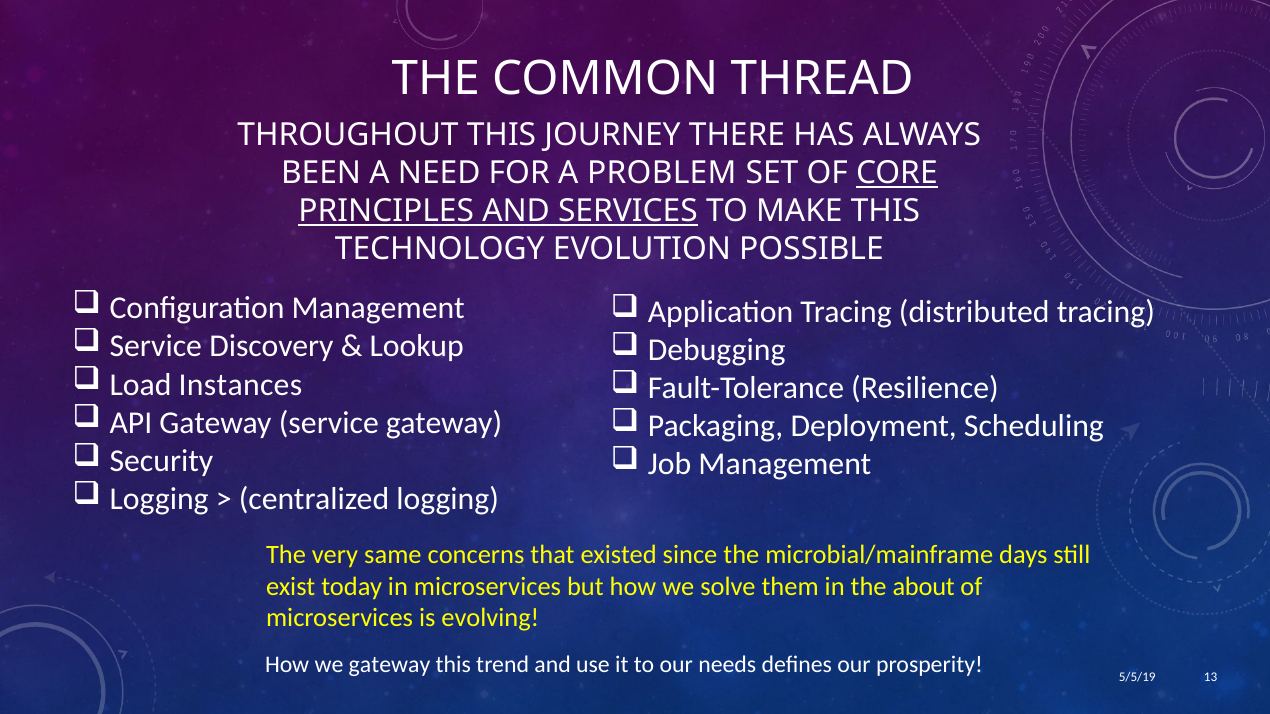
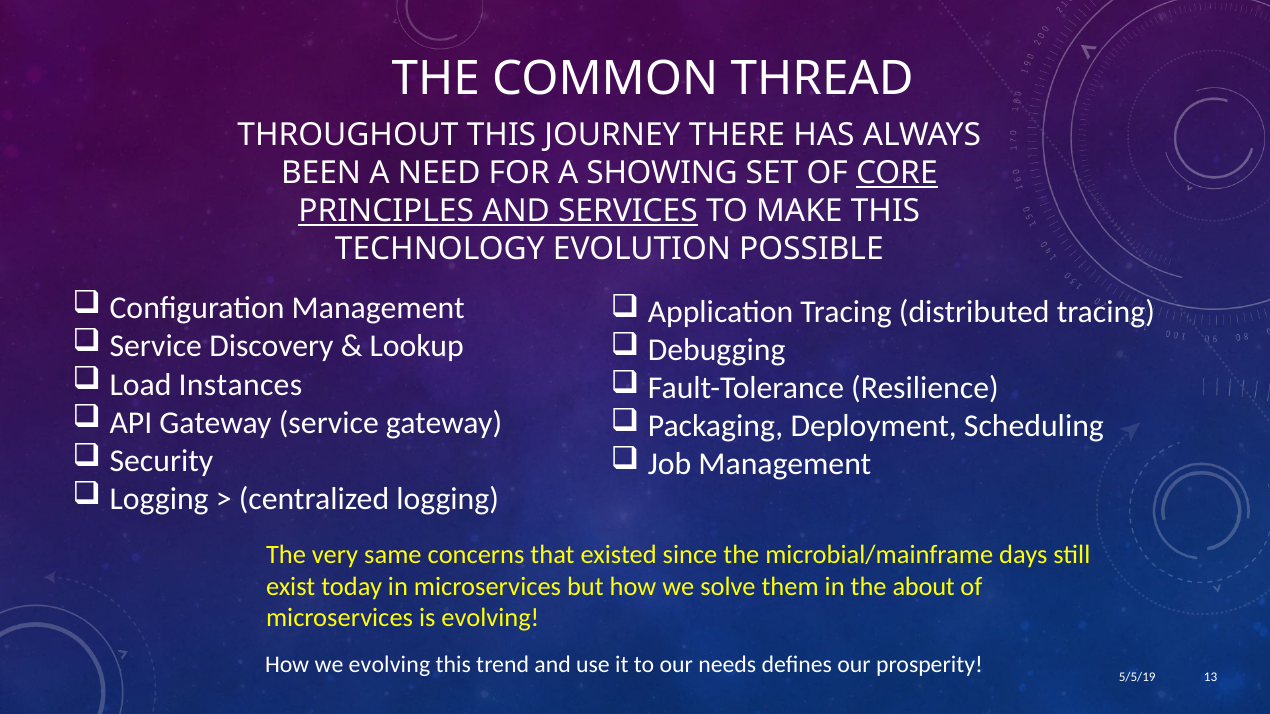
PROBLEM: PROBLEM -> SHOWING (662, 173)
we gateway: gateway -> evolving (389, 665)
